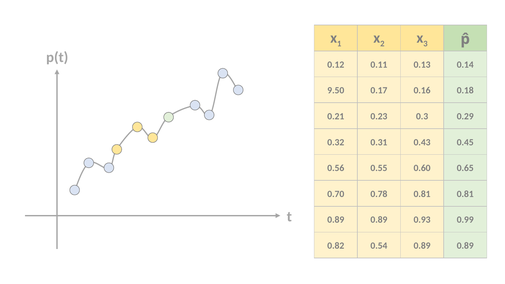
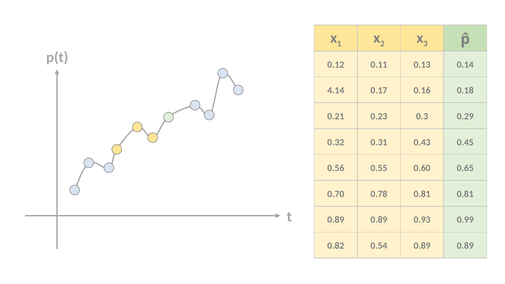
9.50: 9.50 -> 4.14 (336, 90)
